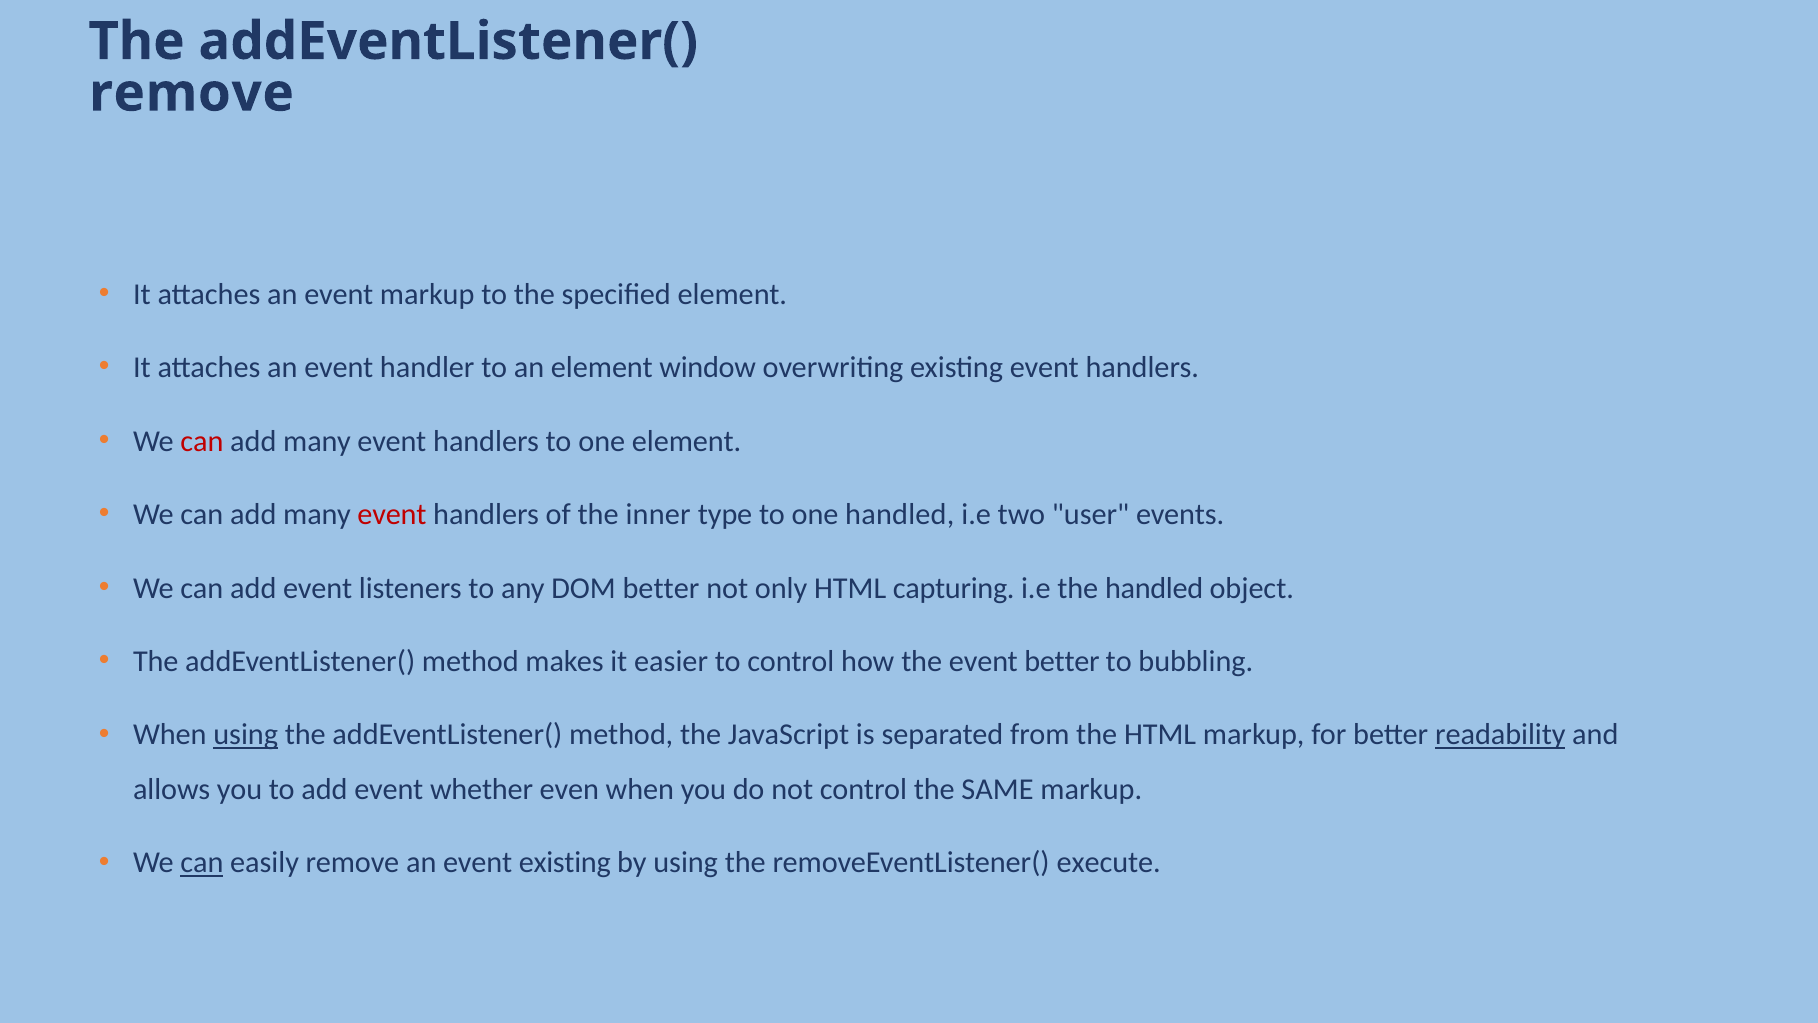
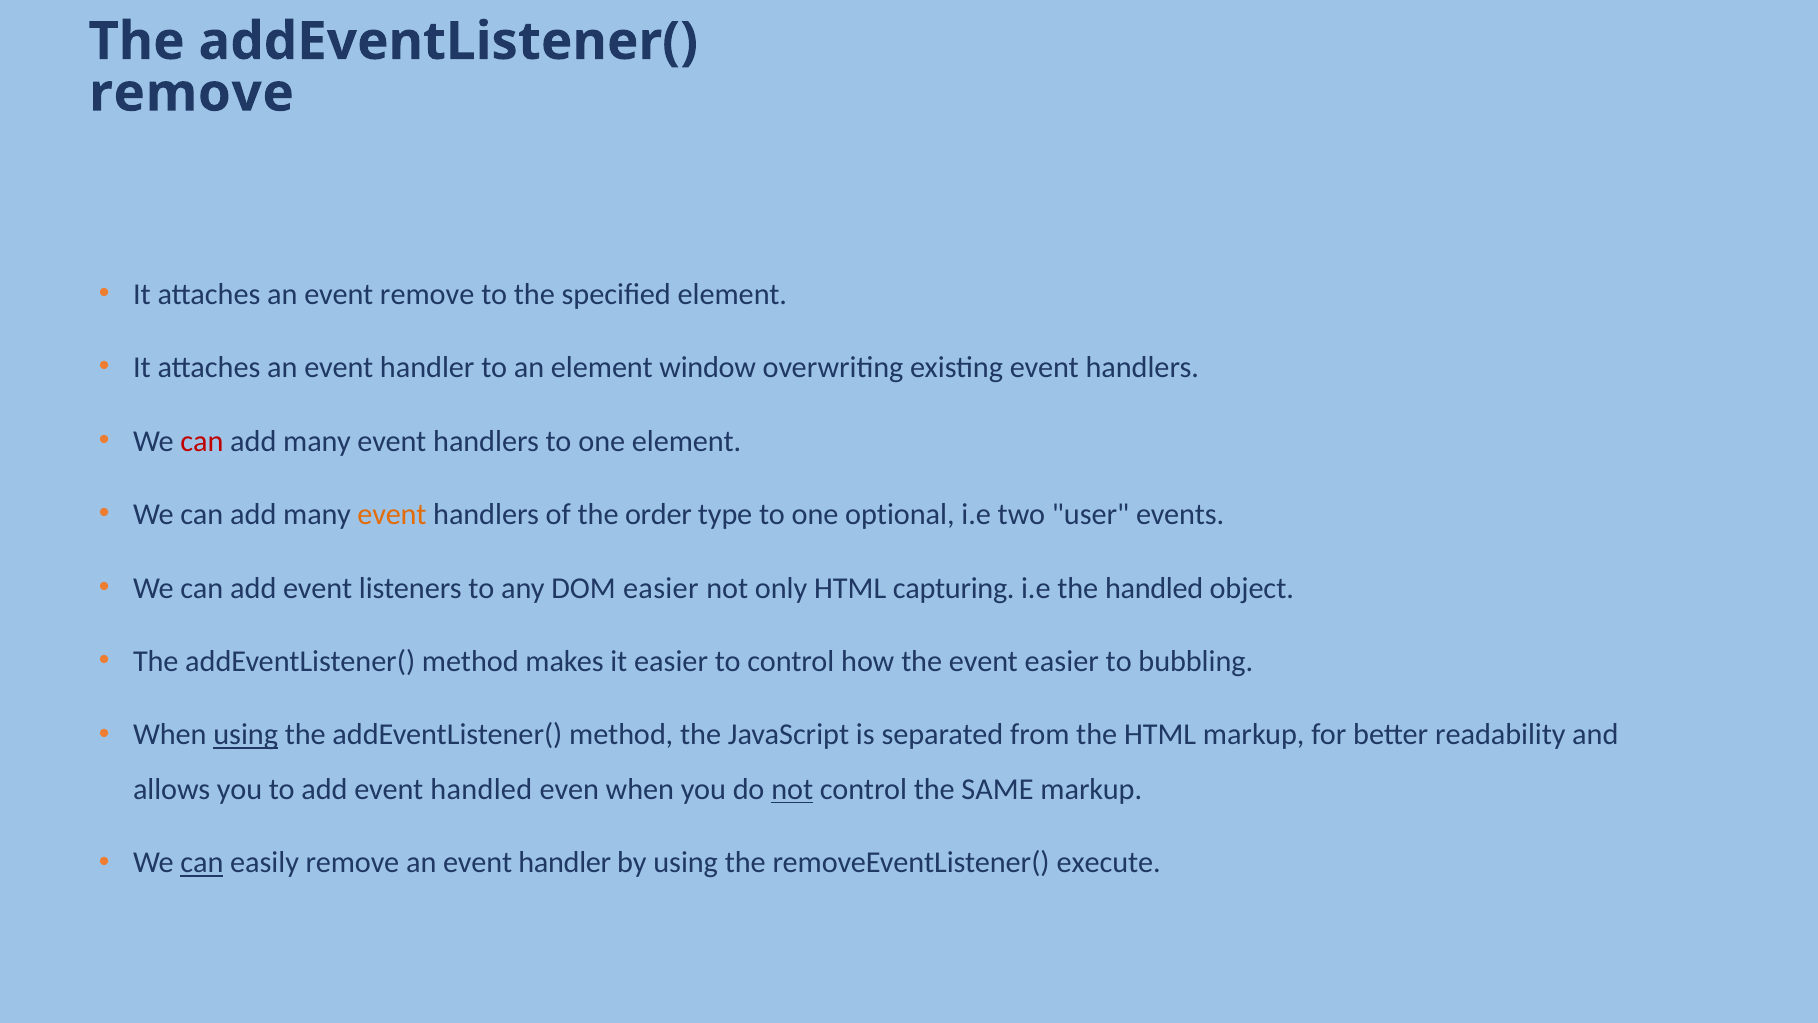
event markup: markup -> remove (427, 294)
event colour: red -> orange (392, 514)
inner: inner -> order (658, 514)
one handled: handled -> optional (900, 514)
DOM better: better -> easier (661, 588)
event better: better -> easier (1062, 661)
readability underline: present -> none (1500, 735)
event whether: whether -> handled (481, 789)
not underline: none -> present (792, 789)
remove an event existing: existing -> handler (565, 863)
